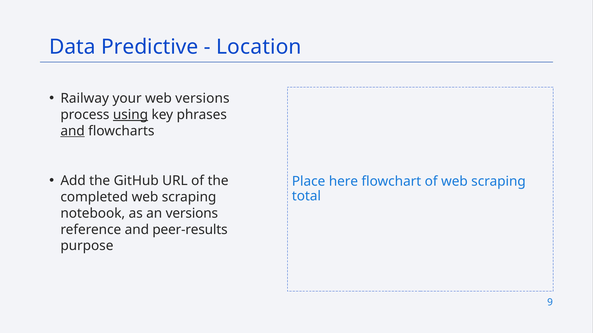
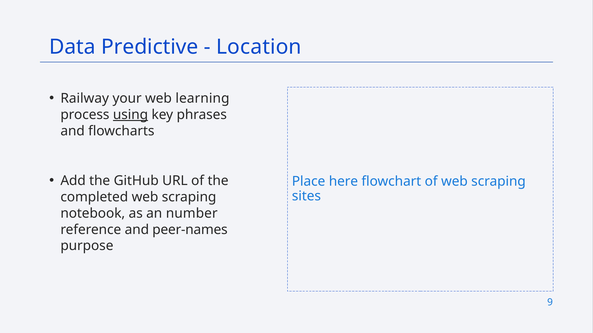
web versions: versions -> learning (202, 99)
and underline: present -> none (73, 131)
total: total -> sites (306, 196)
an versions: versions -> number (192, 214)
peer-results: peer-results -> peer-names (190, 230)
